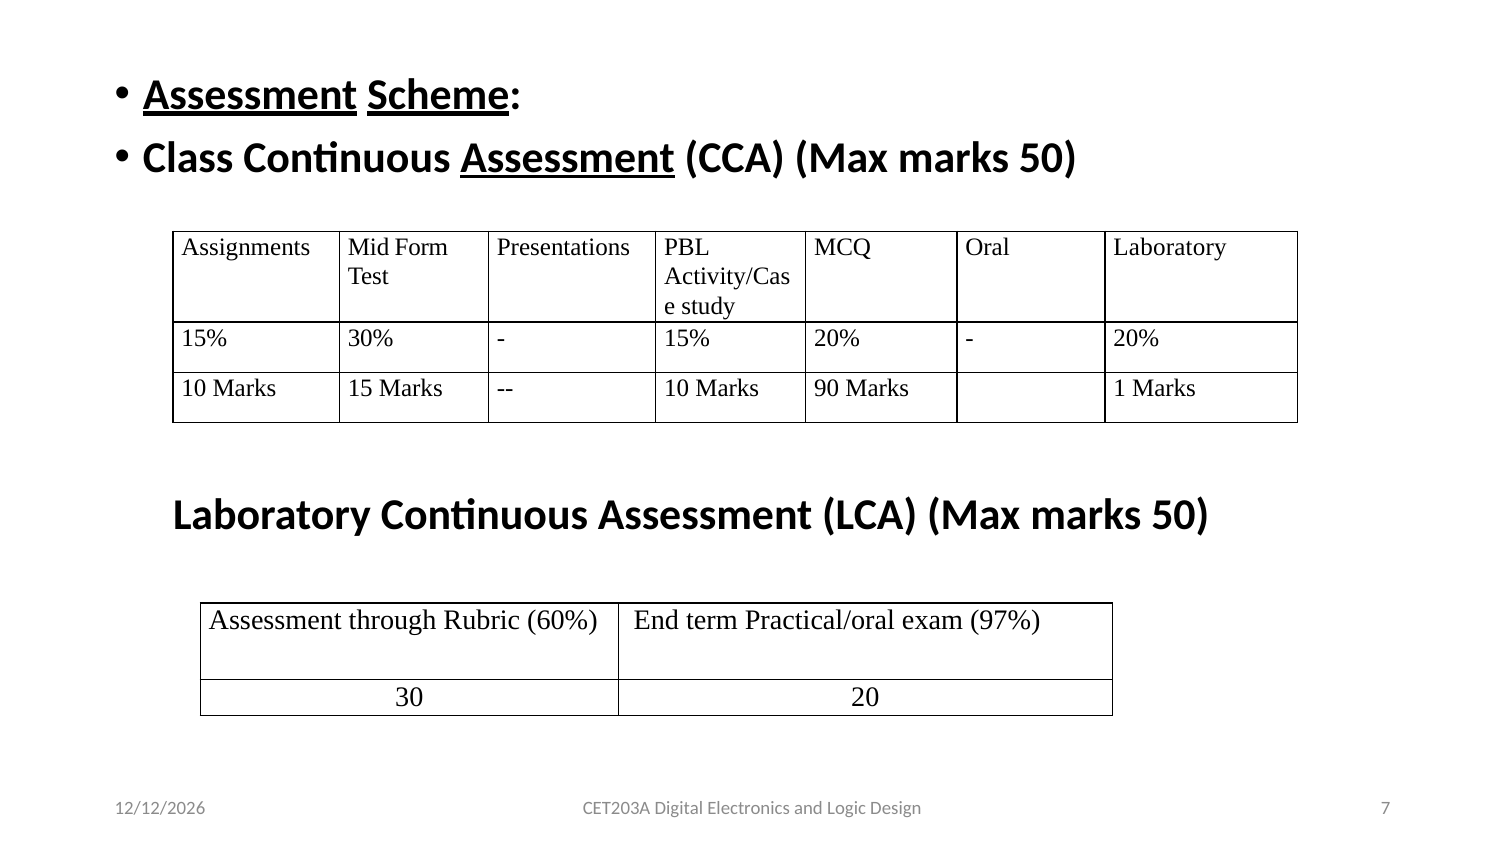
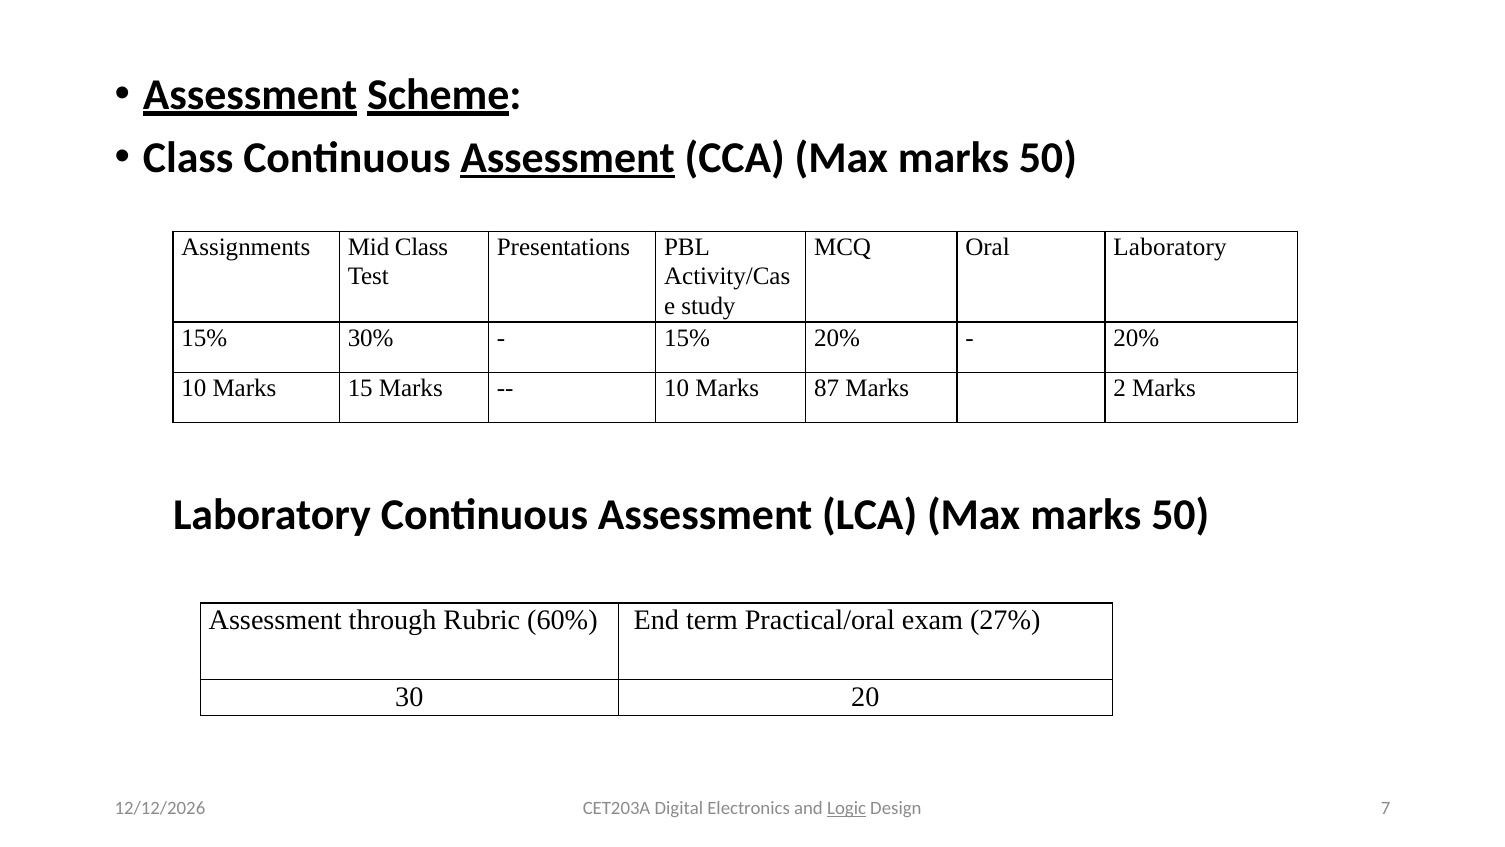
Mid Form: Form -> Class (421, 247)
90: 90 -> 87 (827, 388)
1: 1 -> 2 (1120, 388)
97%: 97% -> 27% (1005, 620)
Logic underline: none -> present (847, 808)
